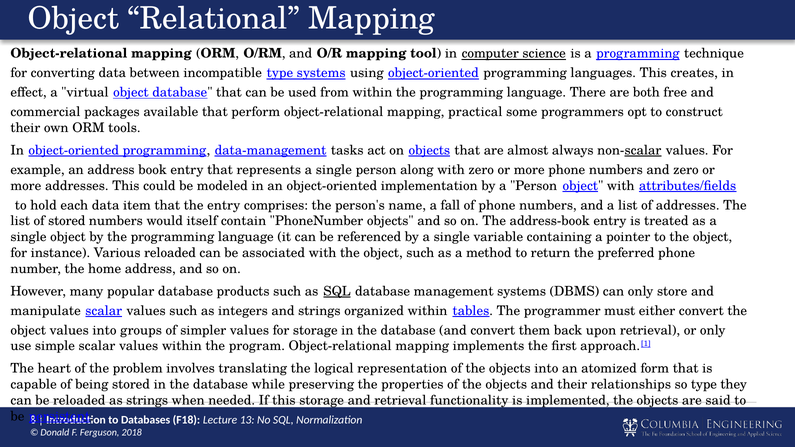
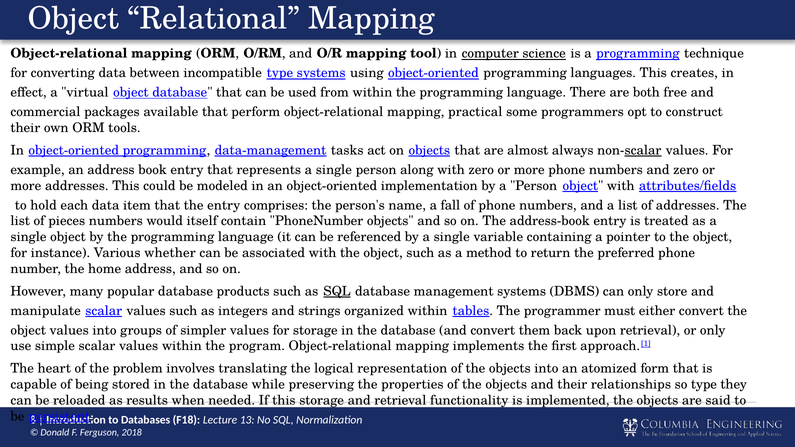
of stored: stored -> pieces (67, 221)
Various reloaded: reloaded -> whether (170, 253)
as strings: strings -> results (147, 401)
